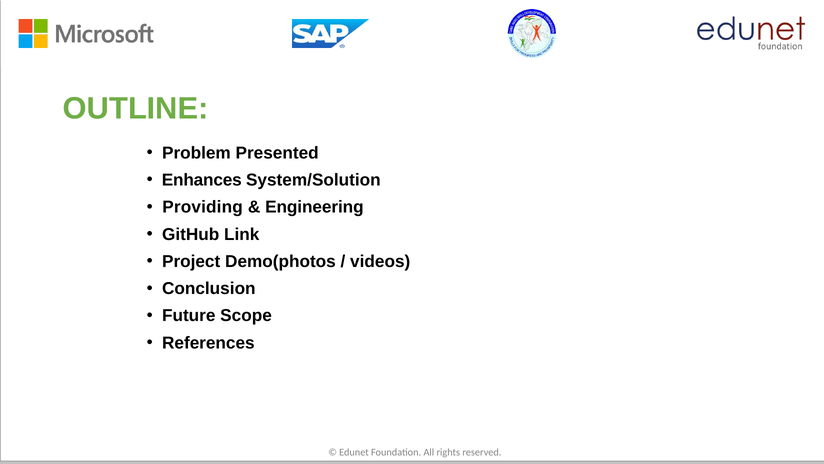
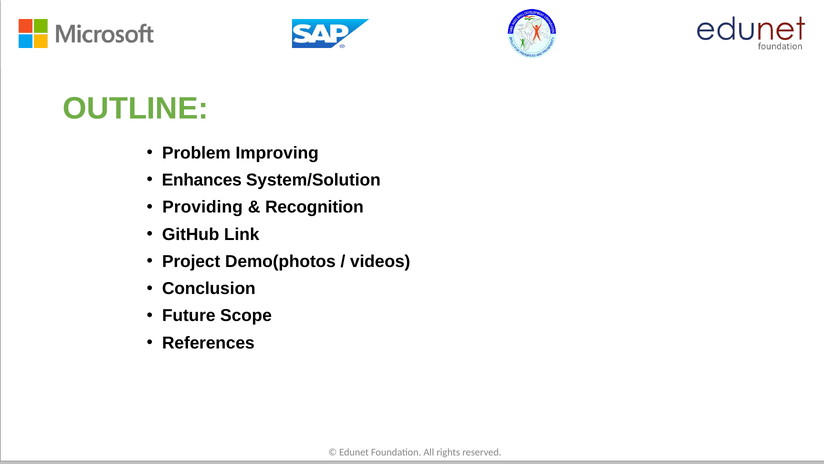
Presented: Presented -> Improving (277, 153)
Engineering: Engineering -> Recognition (314, 207)
